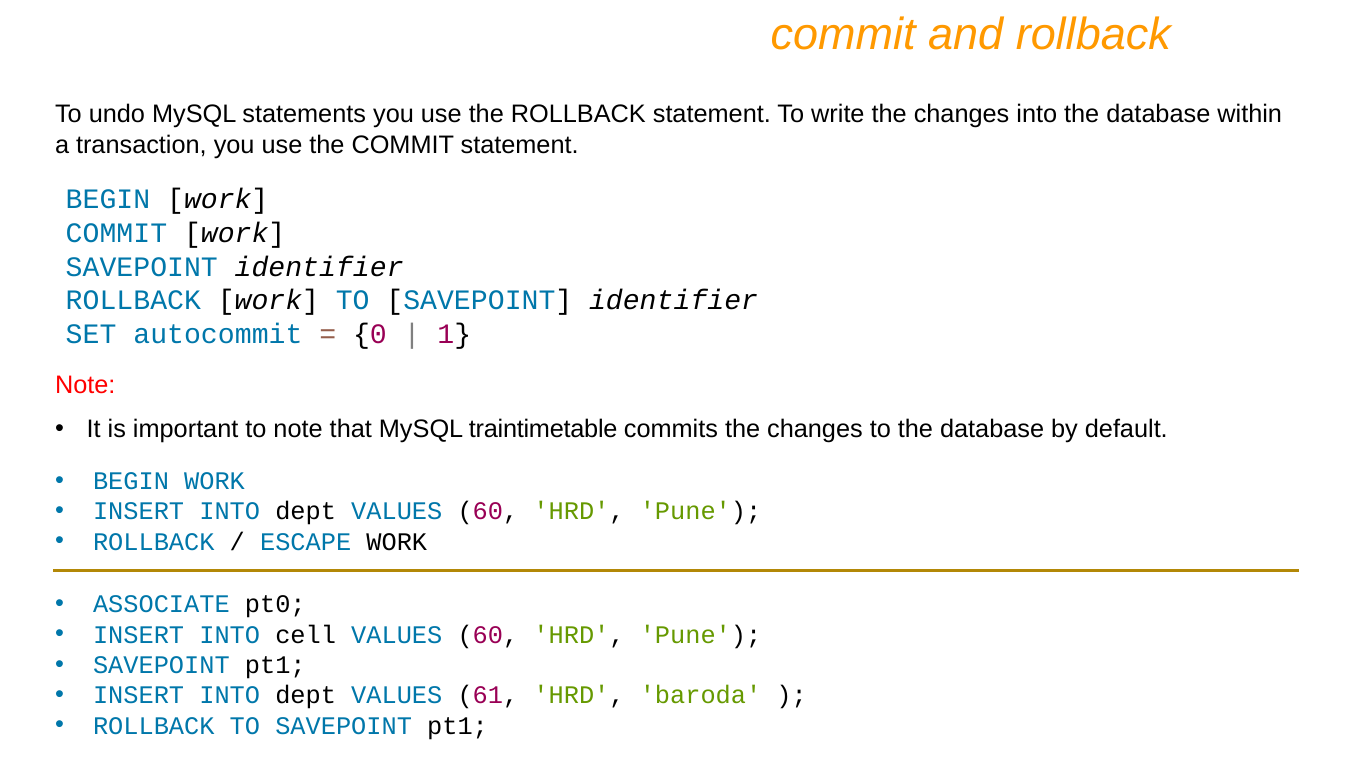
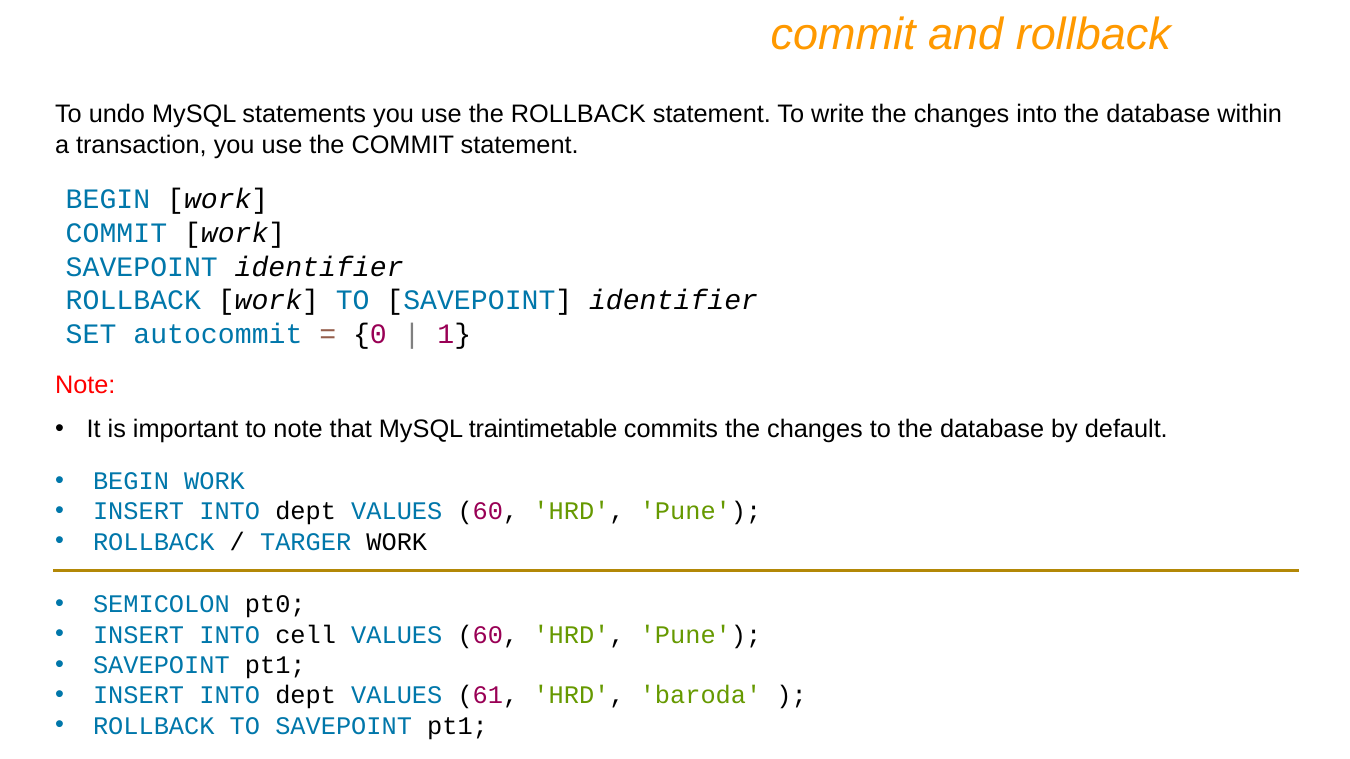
ESCAPE: ESCAPE -> TARGER (306, 542)
ASSOCIATE: ASSOCIATE -> SEMICOLON (161, 605)
